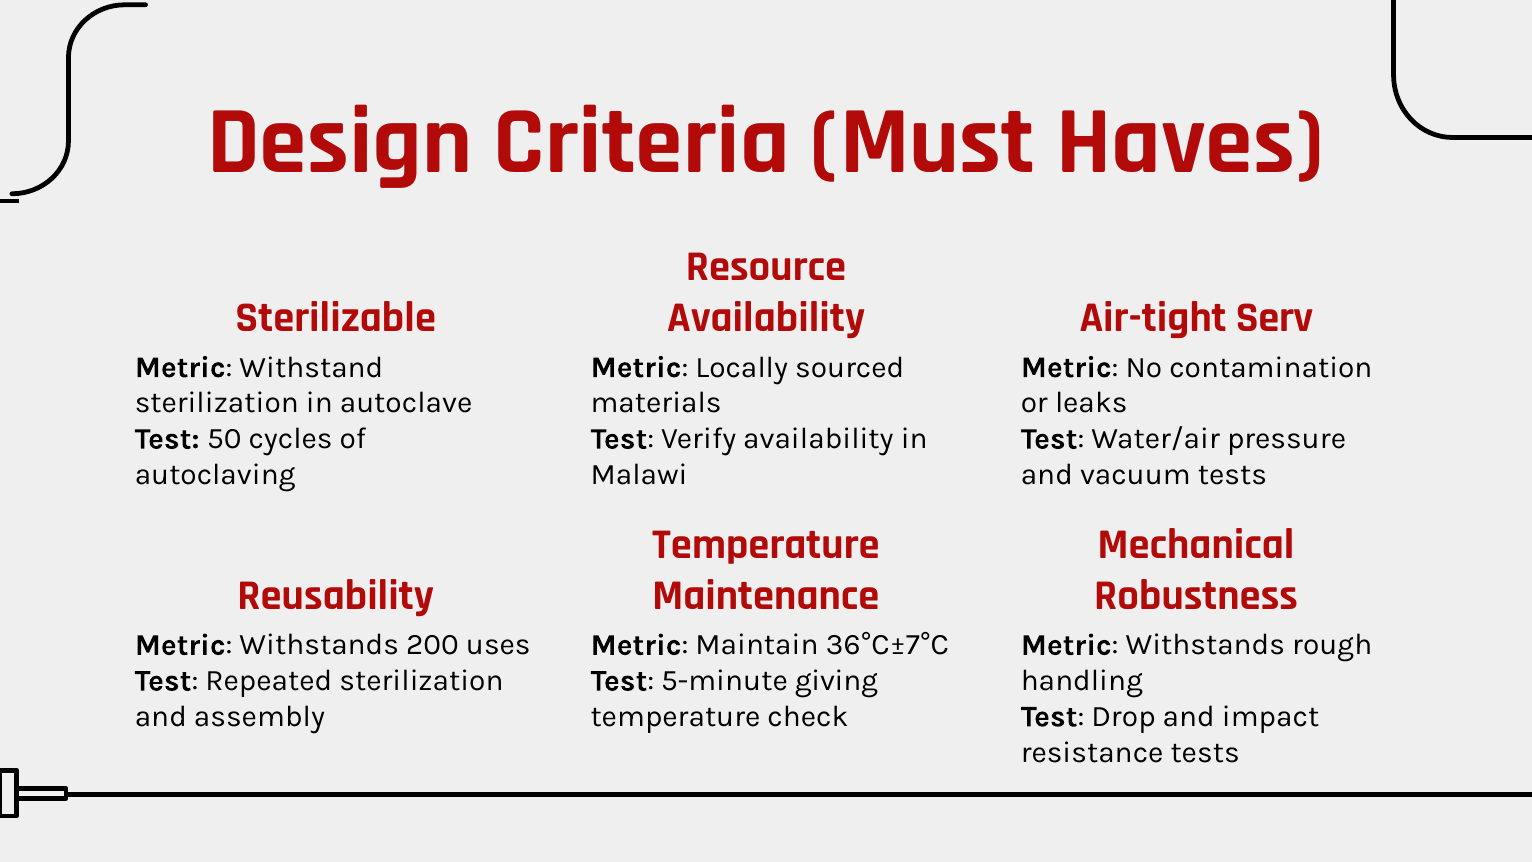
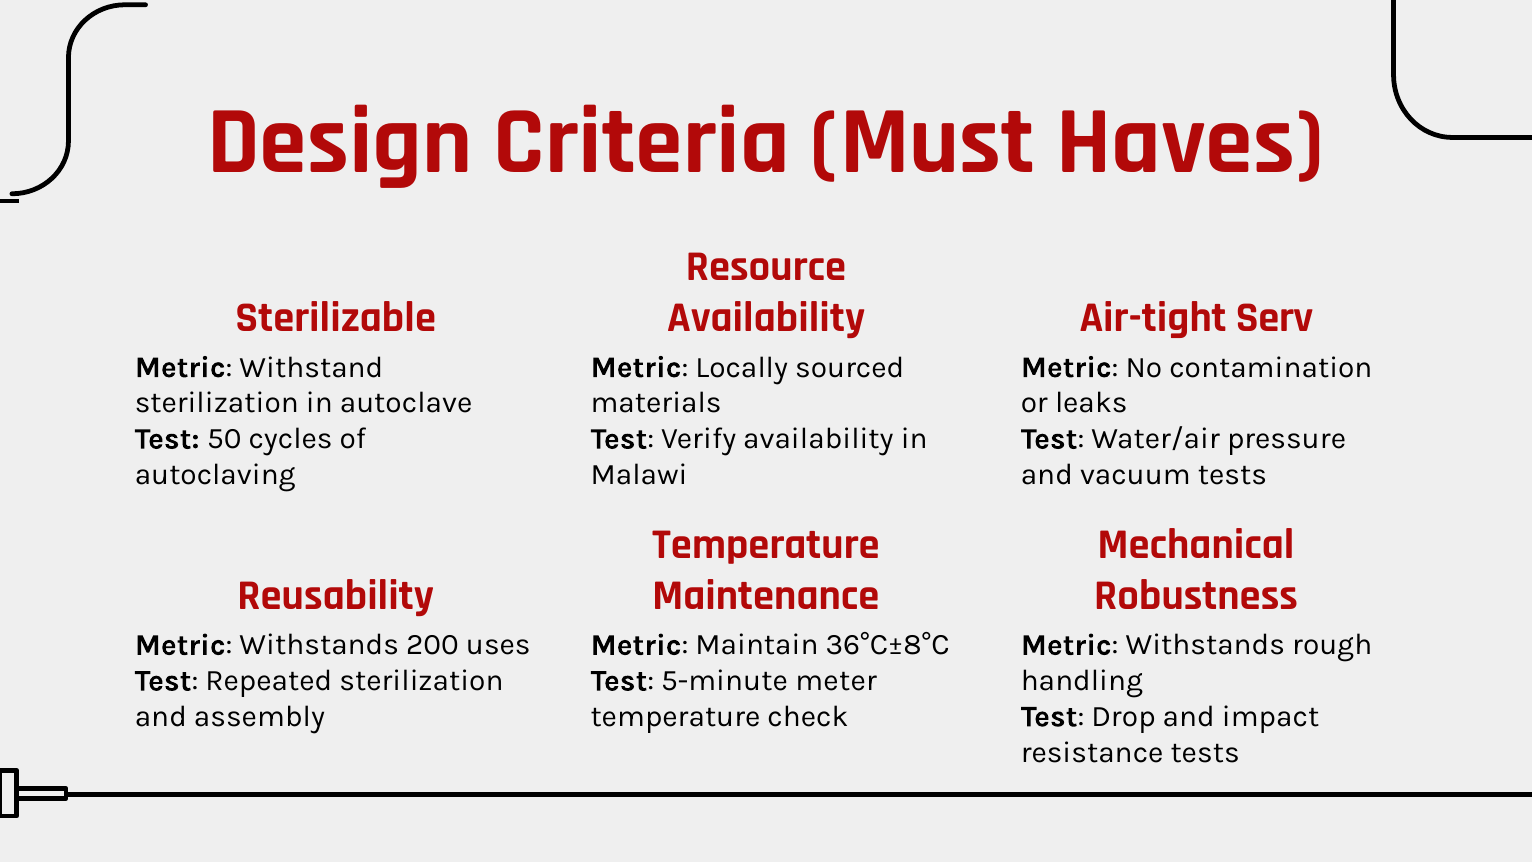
36°C±7°C: 36°C±7°C -> 36°C±8°C (888, 645)
giving: giving -> meter (836, 681)
